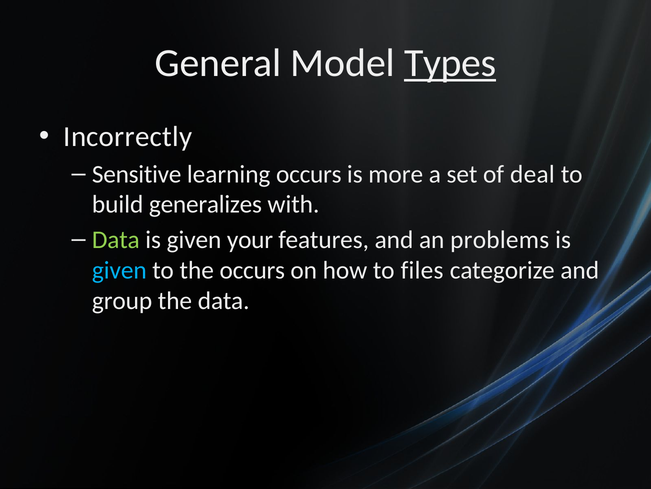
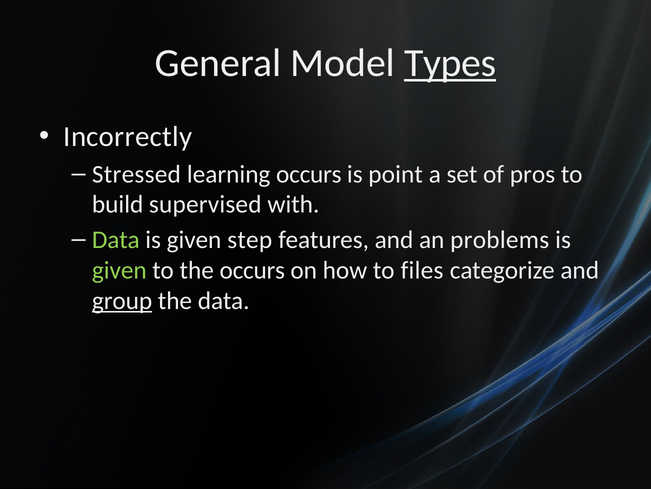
Sensitive: Sensitive -> Stressed (136, 174)
more: more -> point (396, 174)
deal: deal -> pros (533, 174)
generalizes: generalizes -> supervised (205, 204)
your: your -> step (250, 240)
given colour: light blue -> light green (119, 270)
group underline: none -> present (122, 300)
